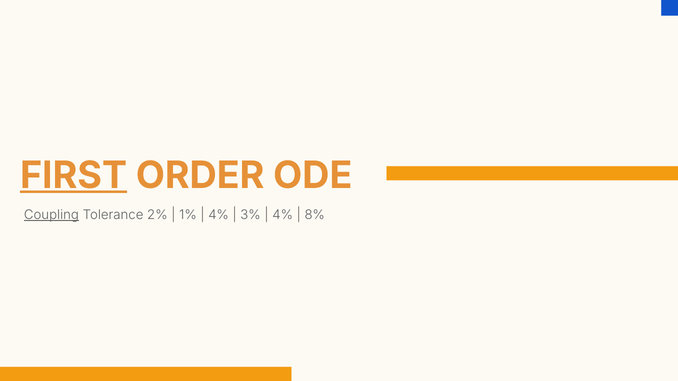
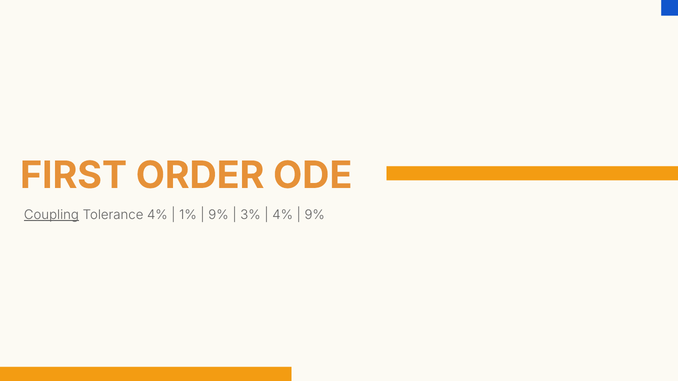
FIRST underline: present -> none (74, 176)
Tolerance 2%: 2% -> 4% (157, 215)
4%: 4% -> 9% (219, 215)
8%: 8% -> 9% (315, 215)
